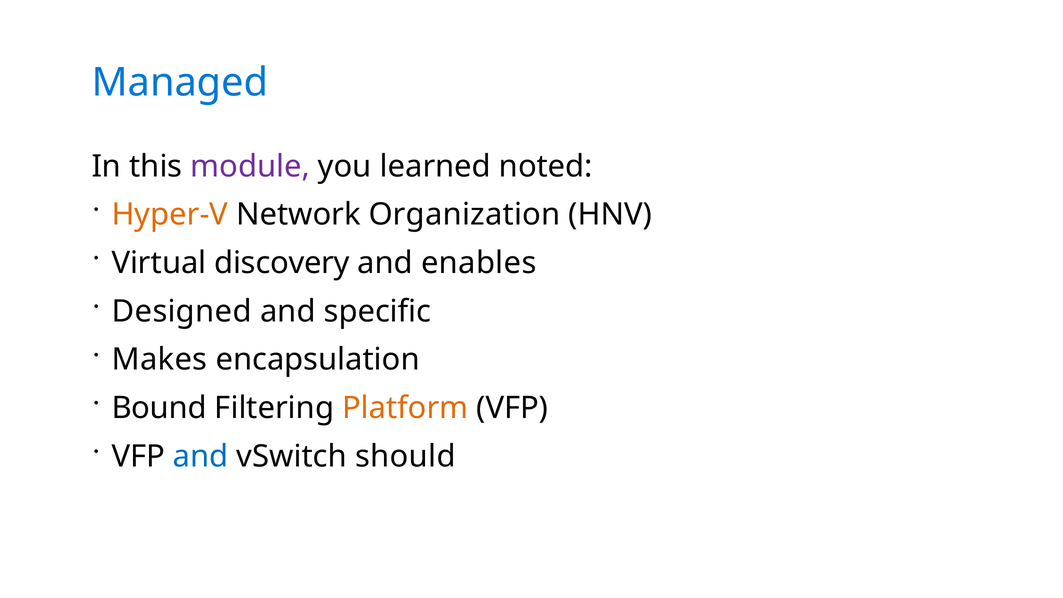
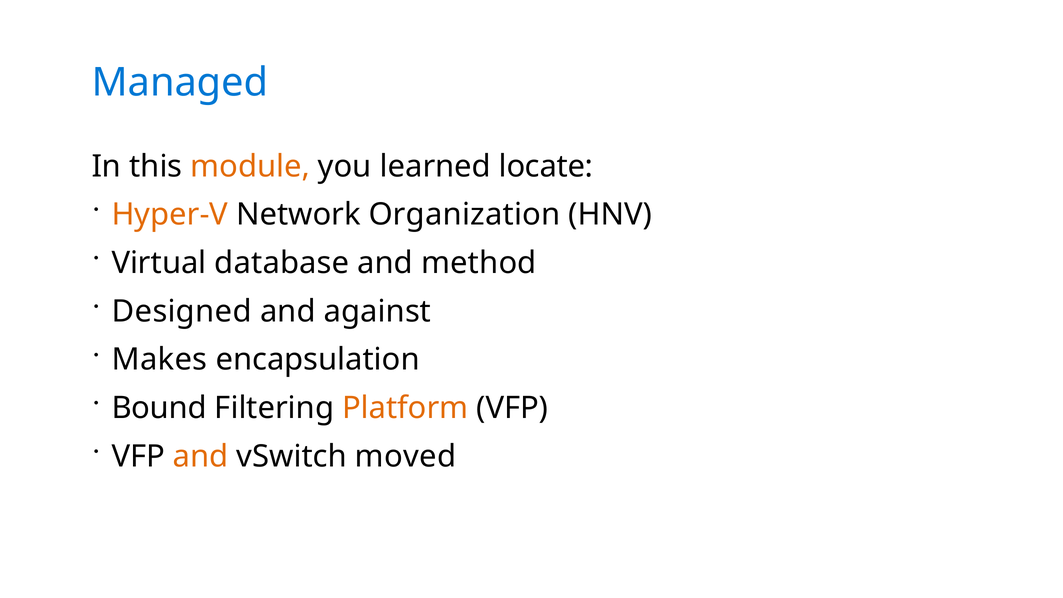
module colour: purple -> orange (250, 166)
noted: noted -> locate (546, 166)
discovery: discovery -> database (282, 263)
enables: enables -> method (479, 263)
specific: specific -> against (377, 311)
and colour: blue -> orange (201, 456)
should: should -> moved (405, 456)
